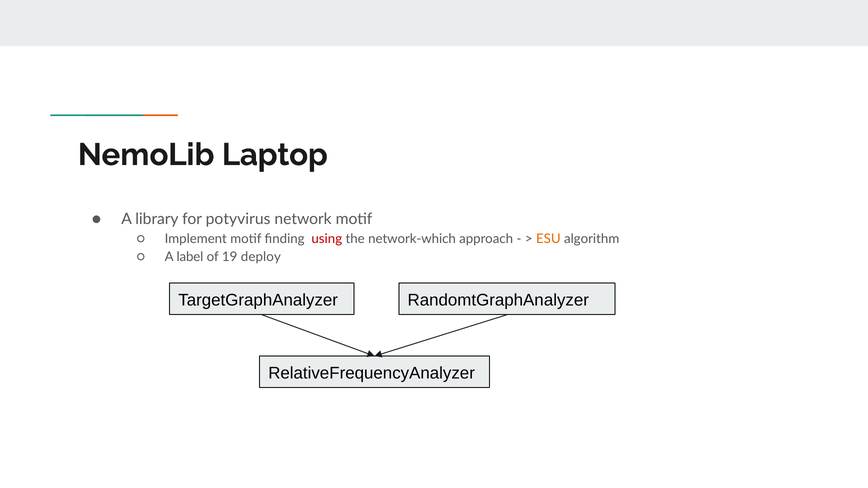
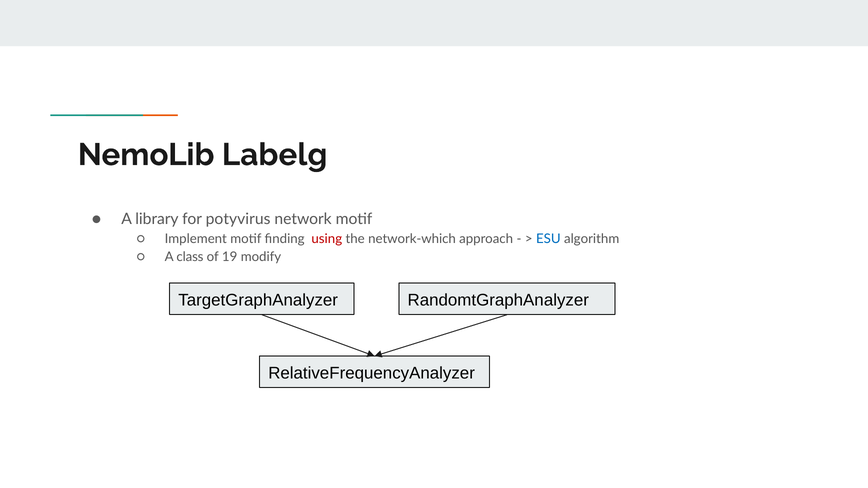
Laptop: Laptop -> Labelg (275, 155)
ESU colour: orange -> blue (548, 239)
label: label -> class (190, 257)
deploy: deploy -> modify (261, 257)
